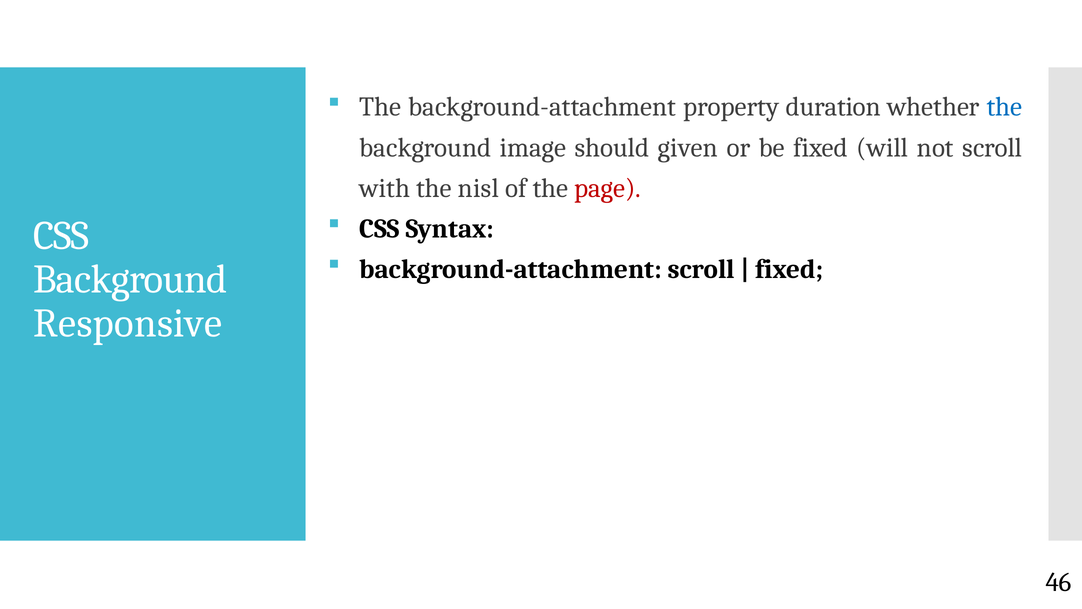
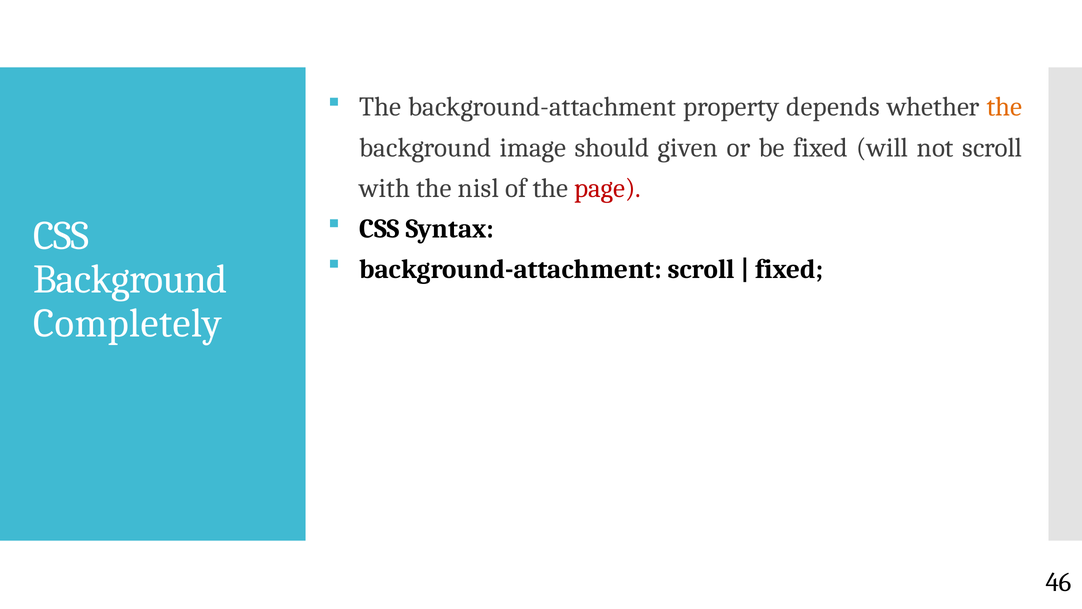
duration: duration -> depends (833, 107)
the colour: blue -> orange (1005, 107)
Responsive: Responsive -> Completely (128, 323)
